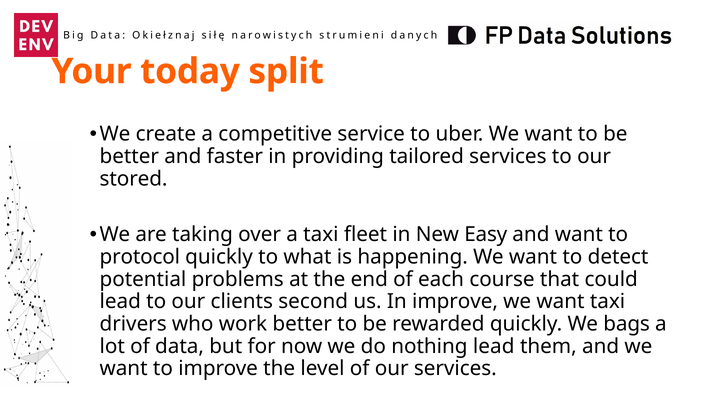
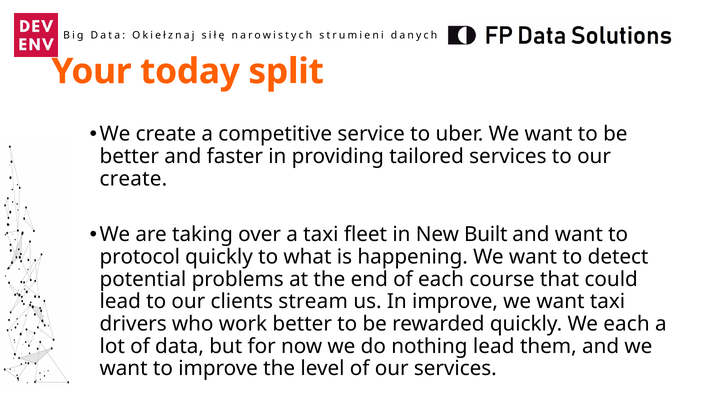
stored: stored -> create (133, 179)
Easy: Easy -> Built (486, 234)
second: second -> stream (313, 301)
We bags: bags -> each (626, 324)
